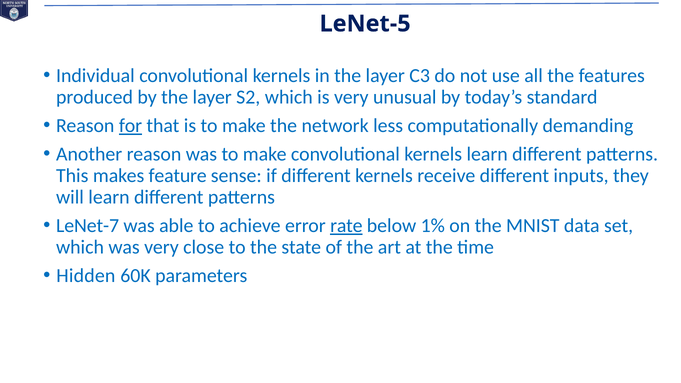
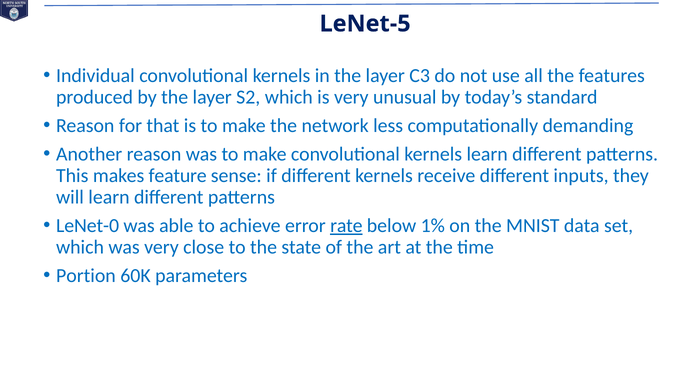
for underline: present -> none (130, 126)
LeNet-7: LeNet-7 -> LeNet-0 (88, 226)
Hidden: Hidden -> Portion (86, 276)
